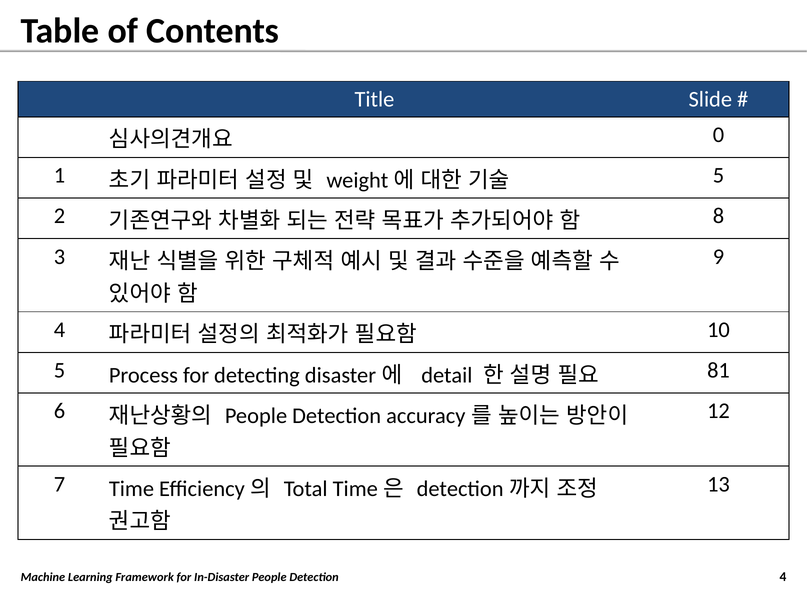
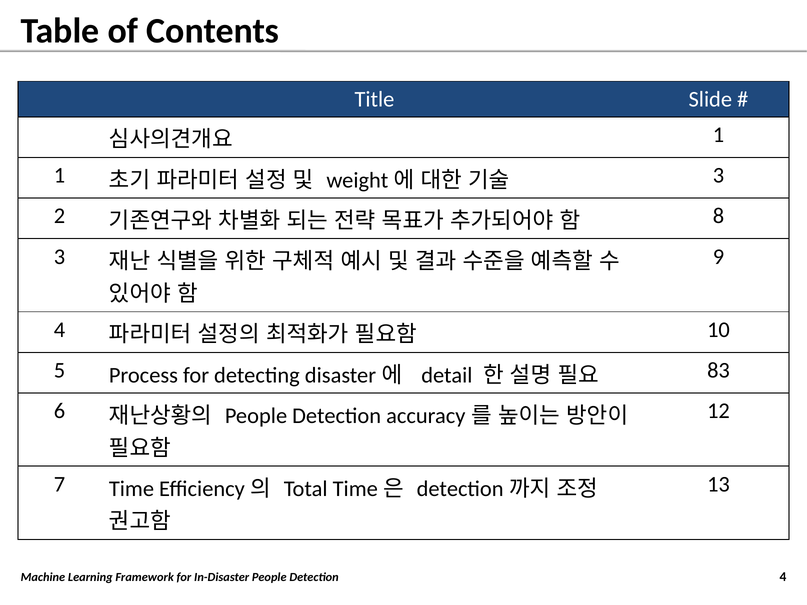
0: 0 -> 1 (719, 135)
5: 5 -> 3 (719, 175)
81: 81 -> 83 (718, 371)
